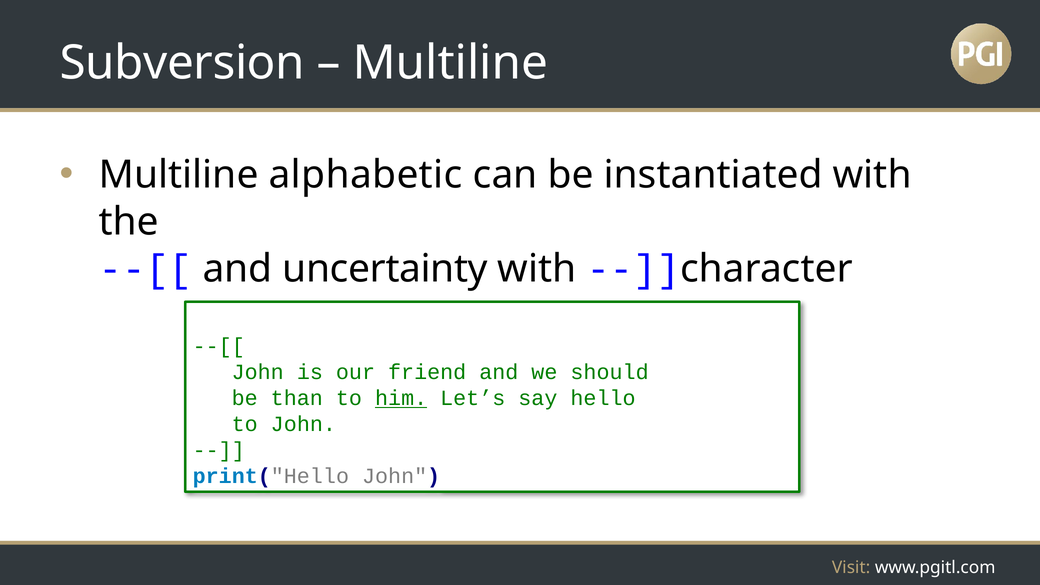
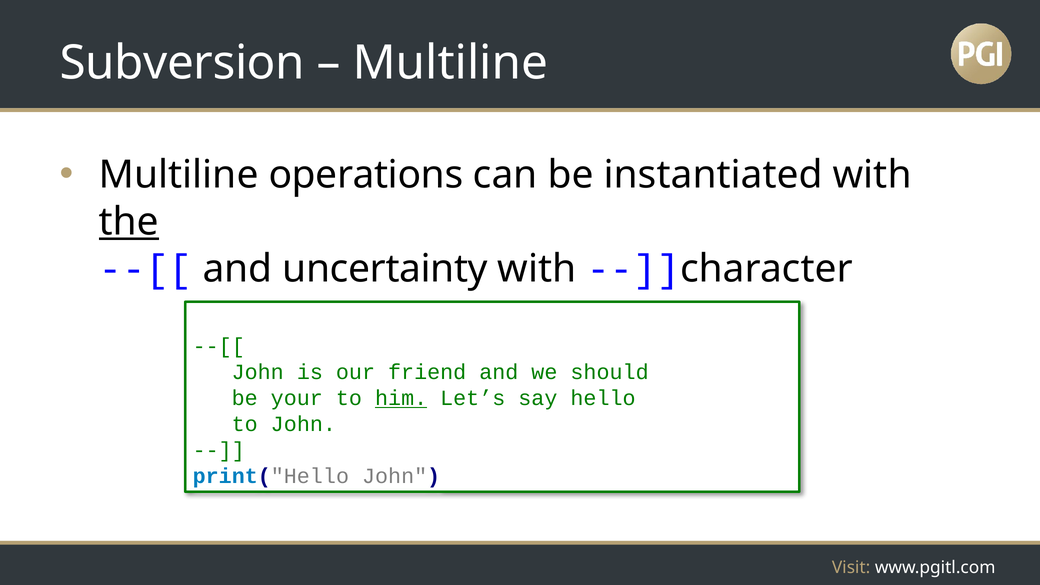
alphabetic: alphabetic -> operations (366, 175)
the underline: none -> present (129, 222)
than: than -> your (297, 398)
